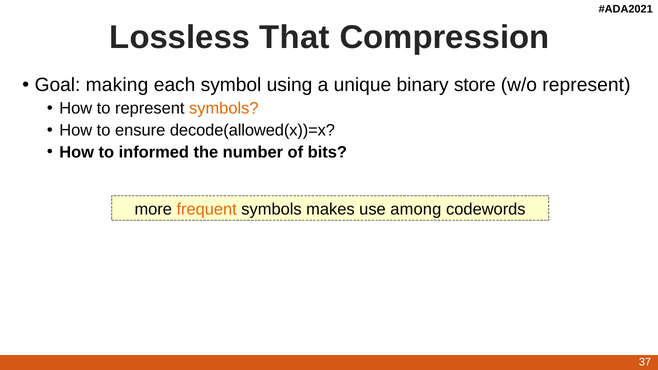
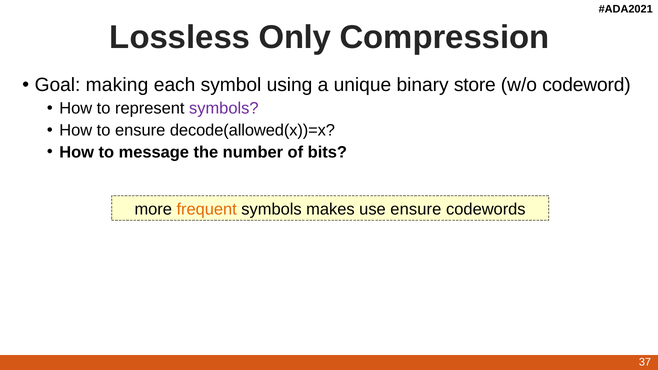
That: That -> Only (295, 38)
w/o represent: represent -> codeword (587, 85)
symbols colour: orange -> purple (224, 108)
informed: informed -> message (154, 152)
use among: among -> ensure (416, 209)
